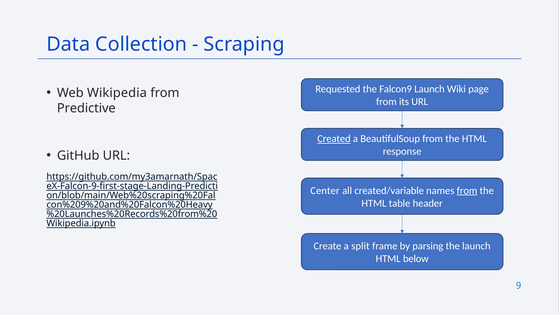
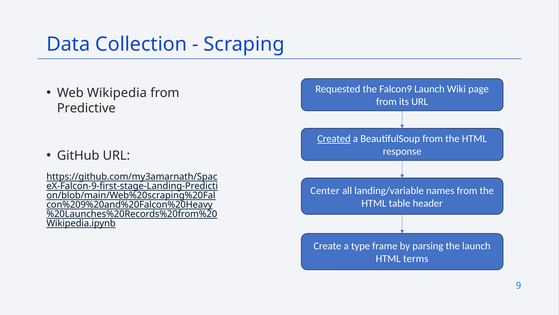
created/variable: created/variable -> landing/variable (389, 190)
from underline: present -> none (467, 190)
split: split -> type (361, 246)
below: below -> terms (416, 258)
